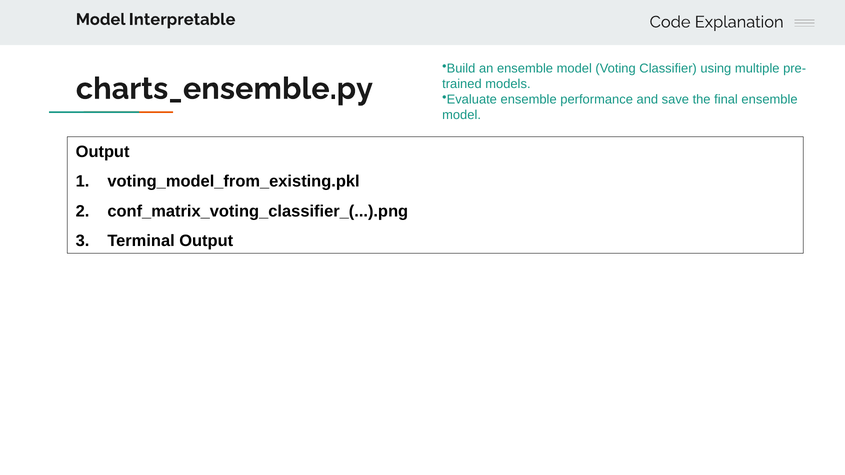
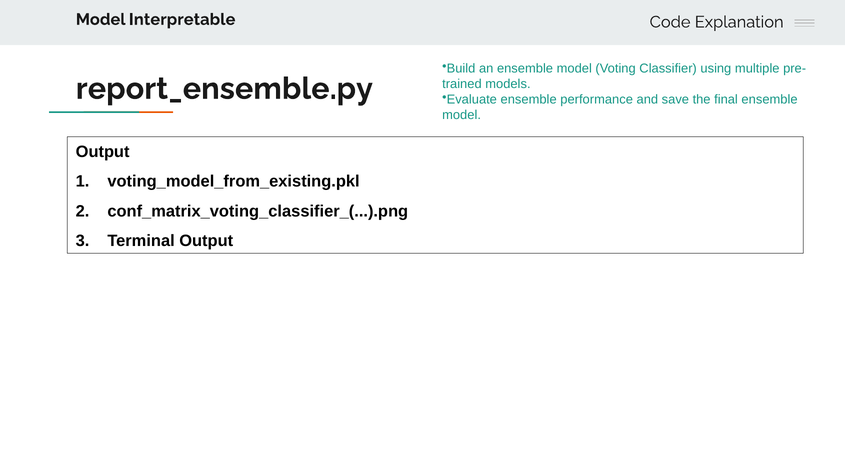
charts_ensemble.py: charts_ensemble.py -> report_ensemble.py (224, 89)
